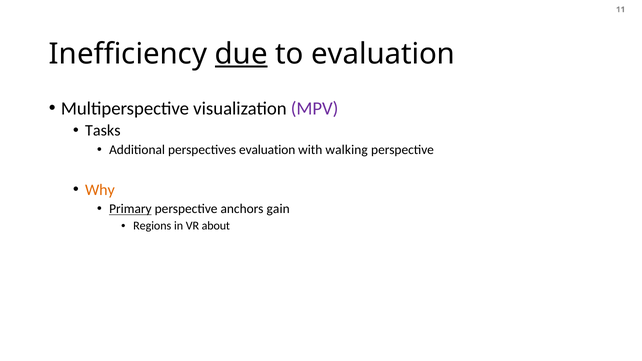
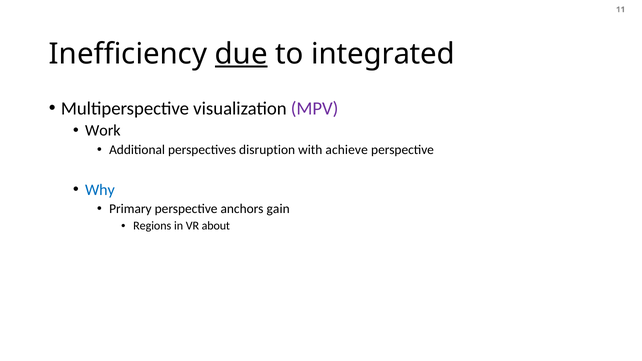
to evaluation: evaluation -> integrated (383, 54)
Tasks: Tasks -> Work (103, 131)
perspectives evaluation: evaluation -> disruption (267, 150)
walking: walking -> achieve (347, 150)
Why colour: orange -> blue (100, 190)
Primary underline: present -> none (130, 209)
